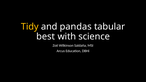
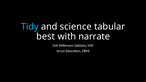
Tidy colour: yellow -> light blue (30, 27)
pandas: pandas -> science (76, 27)
science: science -> narrate (94, 36)
